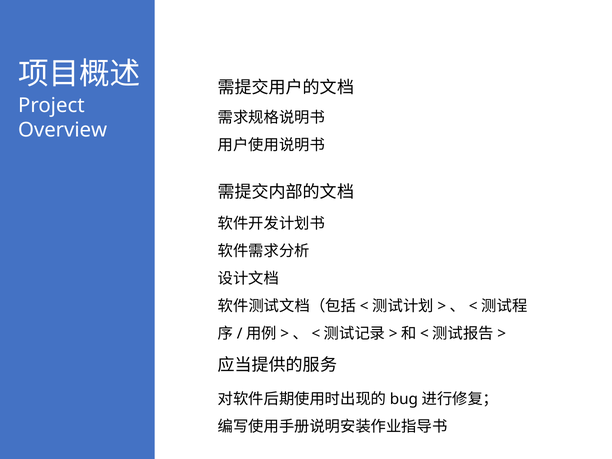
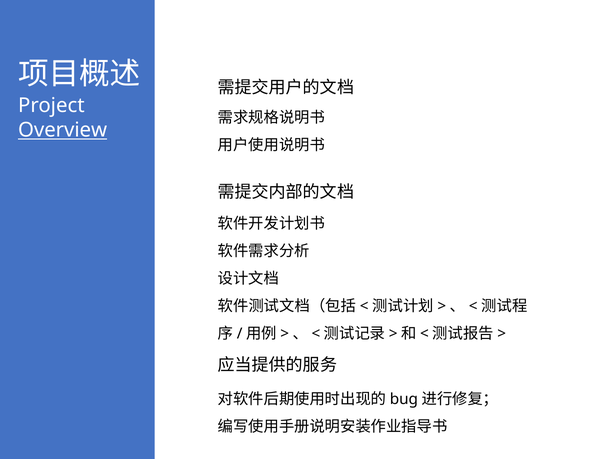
Overview underline: none -> present (63, 130)
